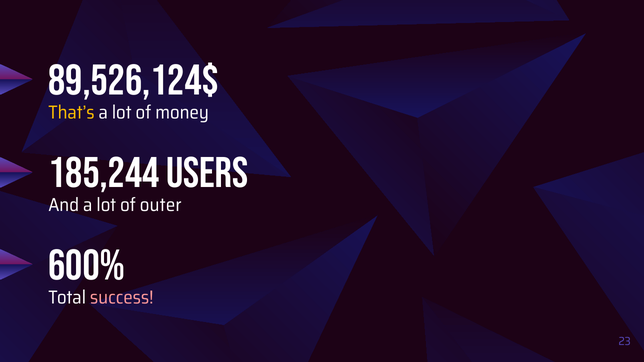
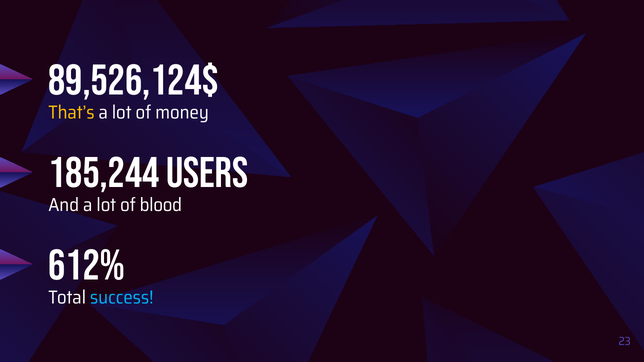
outer: outer -> blood (161, 205)
600%: 600% -> 612% (87, 266)
success colour: pink -> light blue (122, 298)
